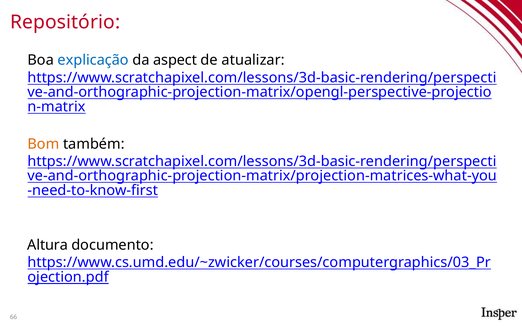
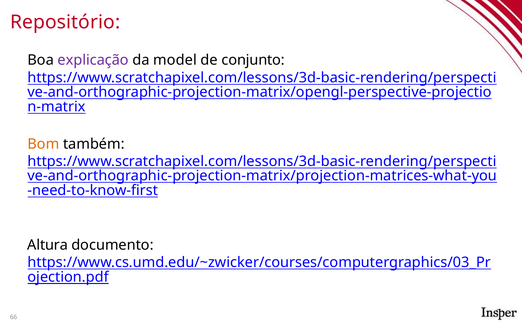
explicação colour: blue -> purple (93, 60)
aspect: aspect -> model (175, 60)
atualizar: atualizar -> conjunto (253, 60)
